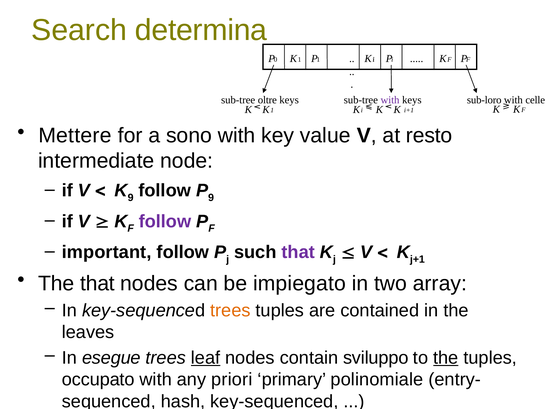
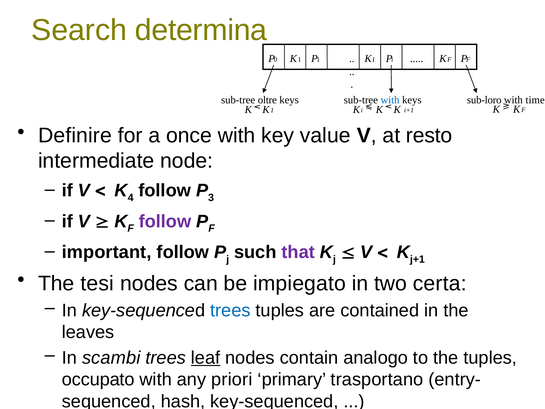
with colour: purple -> blue (390, 100)
celle: celle -> time (535, 100)
Mettere: Mettere -> Definire (75, 135)
sono: sono -> once (189, 135)
K 9: 9 -> 4 (131, 197)
P 9: 9 -> 3 (211, 197)
The that: that -> tesi (97, 283)
array: array -> certa (440, 283)
trees colour: orange -> blue (230, 310)
esegue: esegue -> scambi (111, 358)
sviluppo: sviluppo -> analogo (376, 358)
the underline: present -> none (446, 358)
polinomiale: polinomiale -> trasportano (377, 379)
